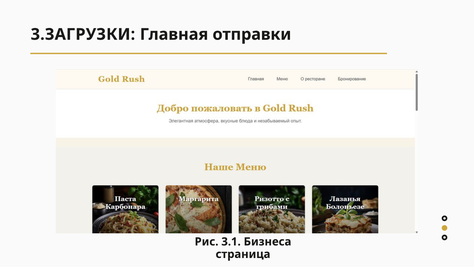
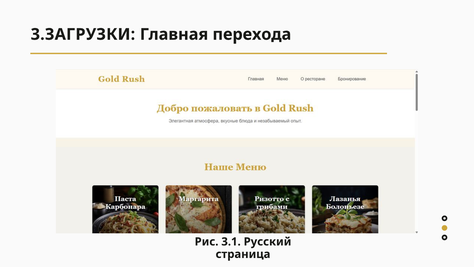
отправки: отправки -> перехода (252, 34)
Бизнеса: Бизнеса -> Русский (267, 241)
